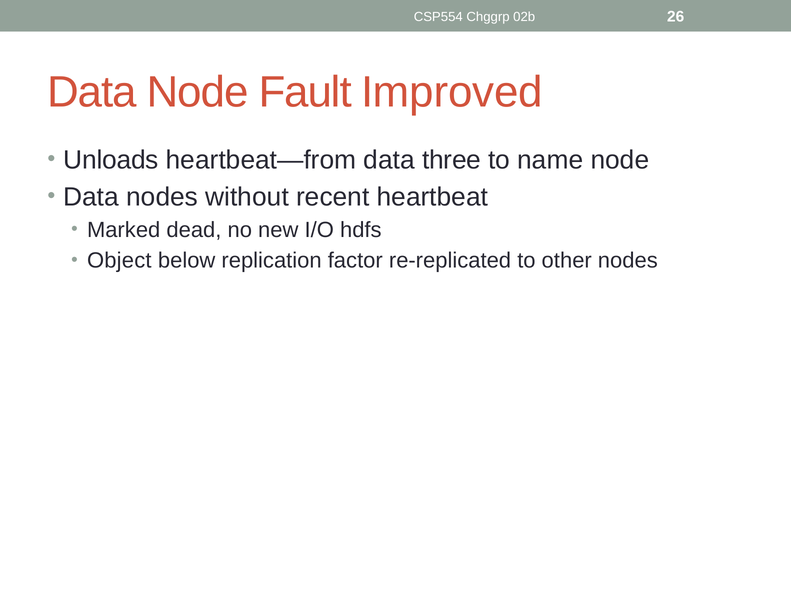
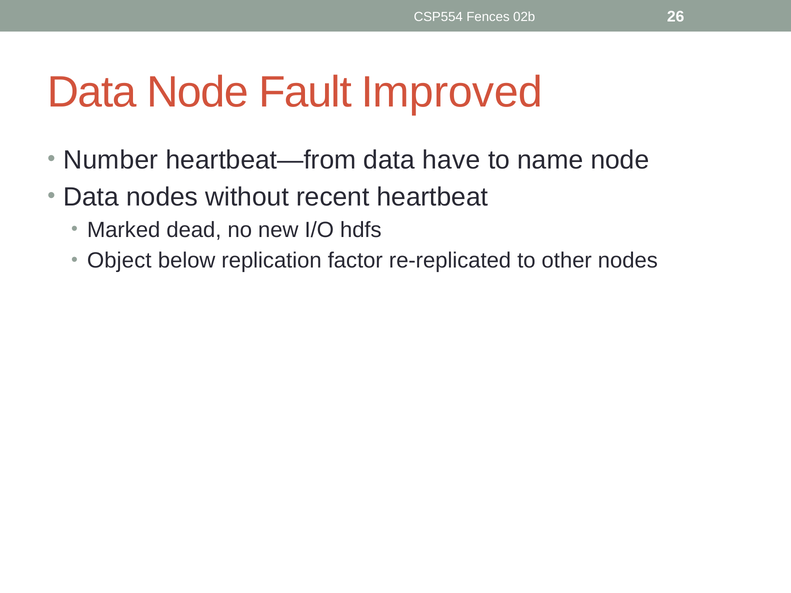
Chggrp: Chggrp -> Fences (488, 17)
Unloads: Unloads -> Number (111, 160)
three: three -> have (451, 160)
